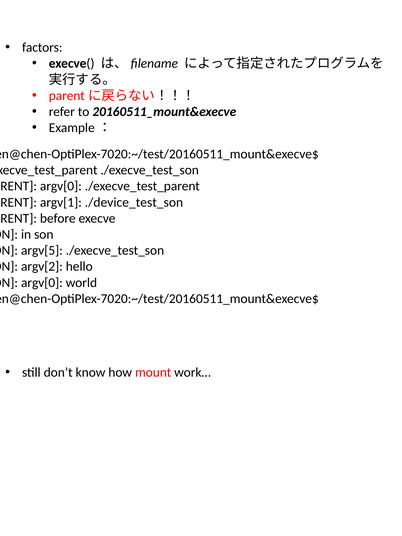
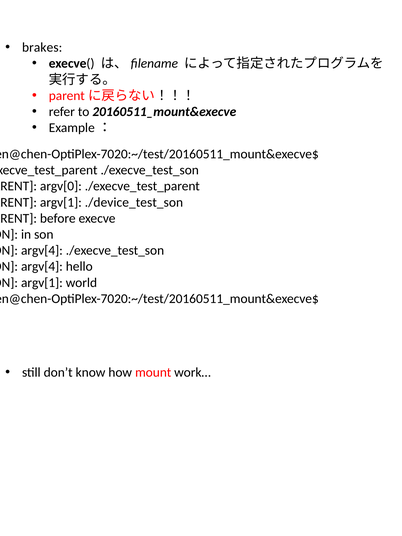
factors: factors -> brakes (42, 47)
argv[5: argv[5 -> argv[4 (42, 250)
argv[2: argv[2 -> argv[4 (42, 267)
argv[0: argv[0 -> argv[1 (42, 283)
